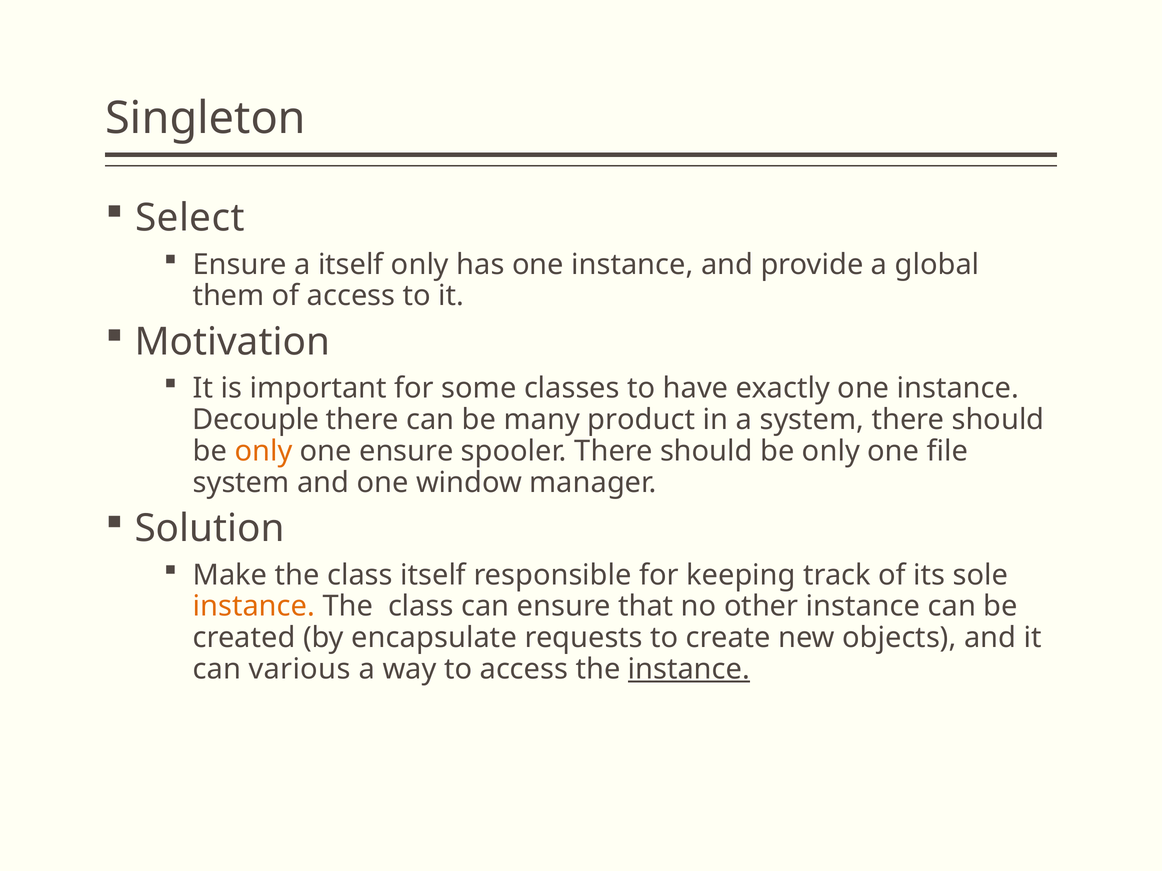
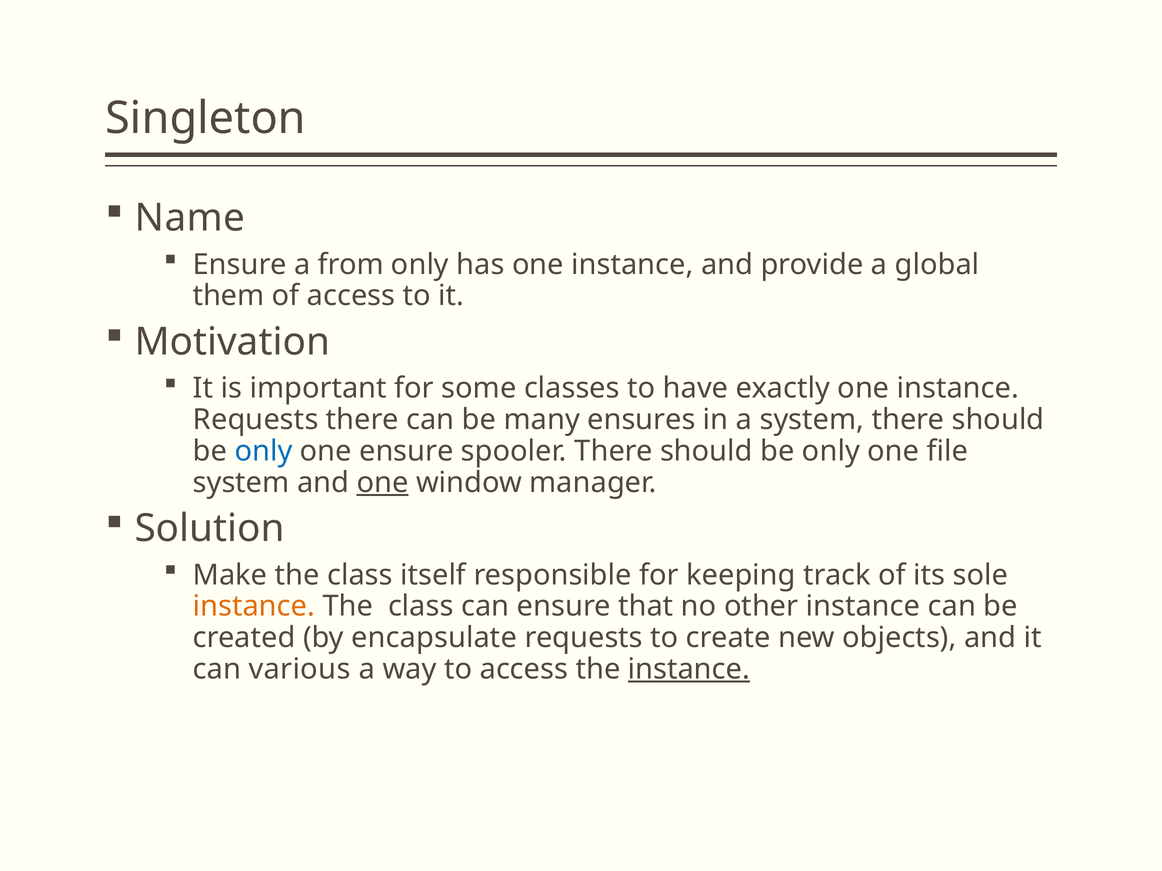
Select: Select -> Name (190, 218)
a itself: itself -> from (351, 265)
Decouple: Decouple -> Requests (256, 420)
product: product -> ensures (641, 420)
only colour: orange -> blue (263, 451)
one underline: none -> present (383, 483)
